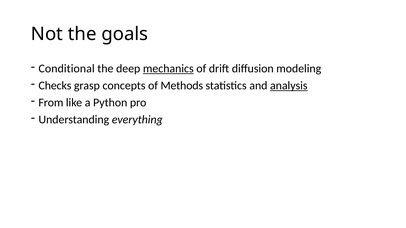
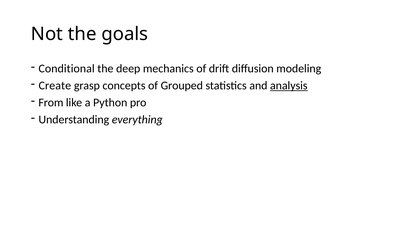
mechanics underline: present -> none (168, 69)
Checks: Checks -> Create (55, 86)
Methods: Methods -> Grouped (182, 86)
